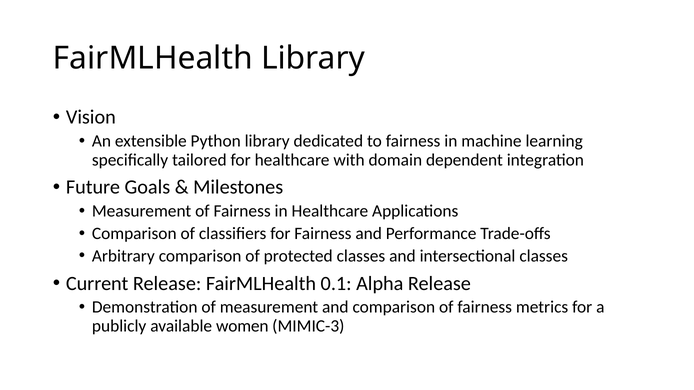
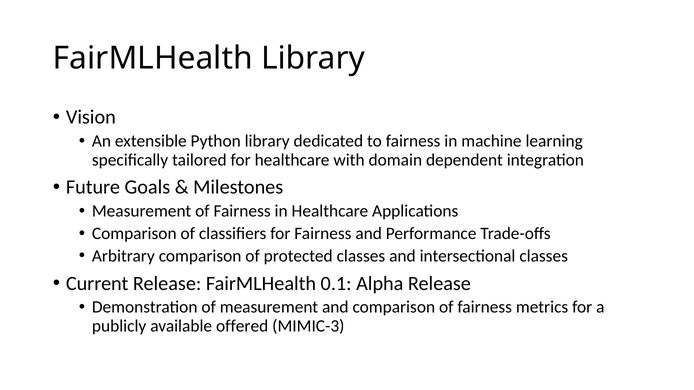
women: women -> offered (242, 326)
